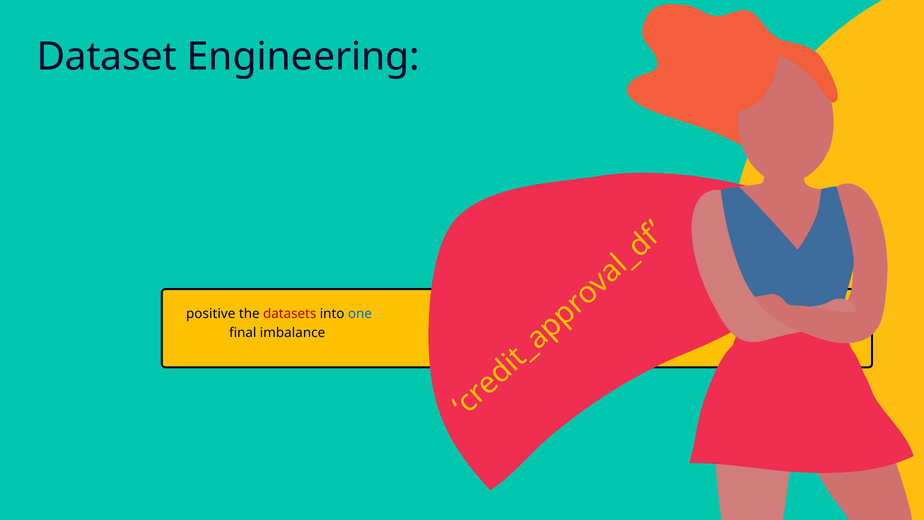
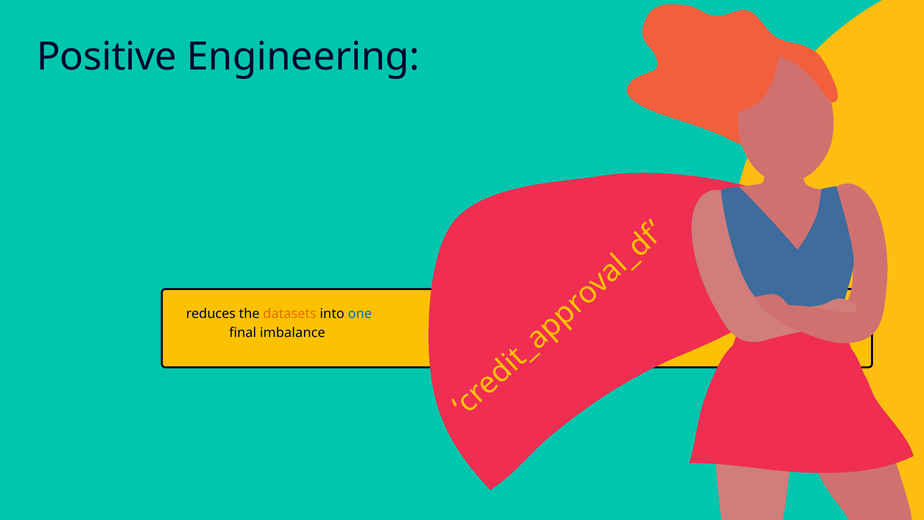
Dataset: Dataset -> Positive (107, 57)
positive: positive -> reduces (211, 314)
datasets colour: red -> orange (290, 314)
